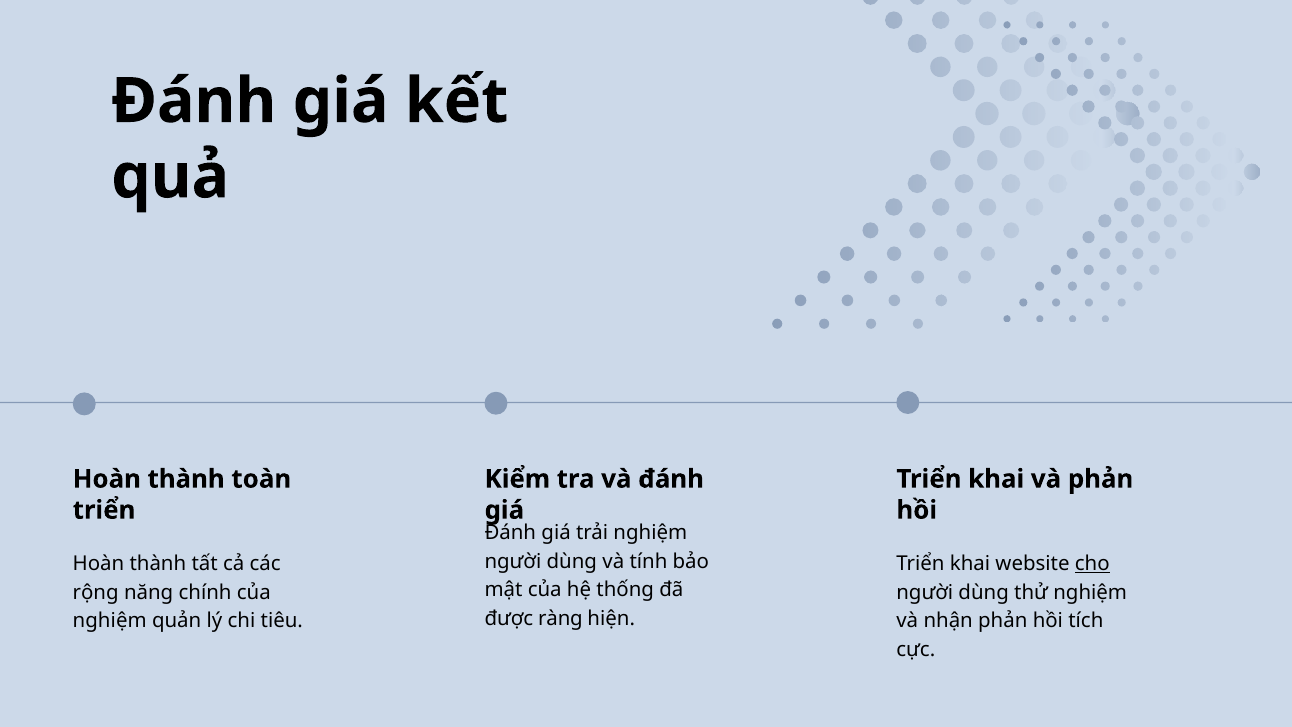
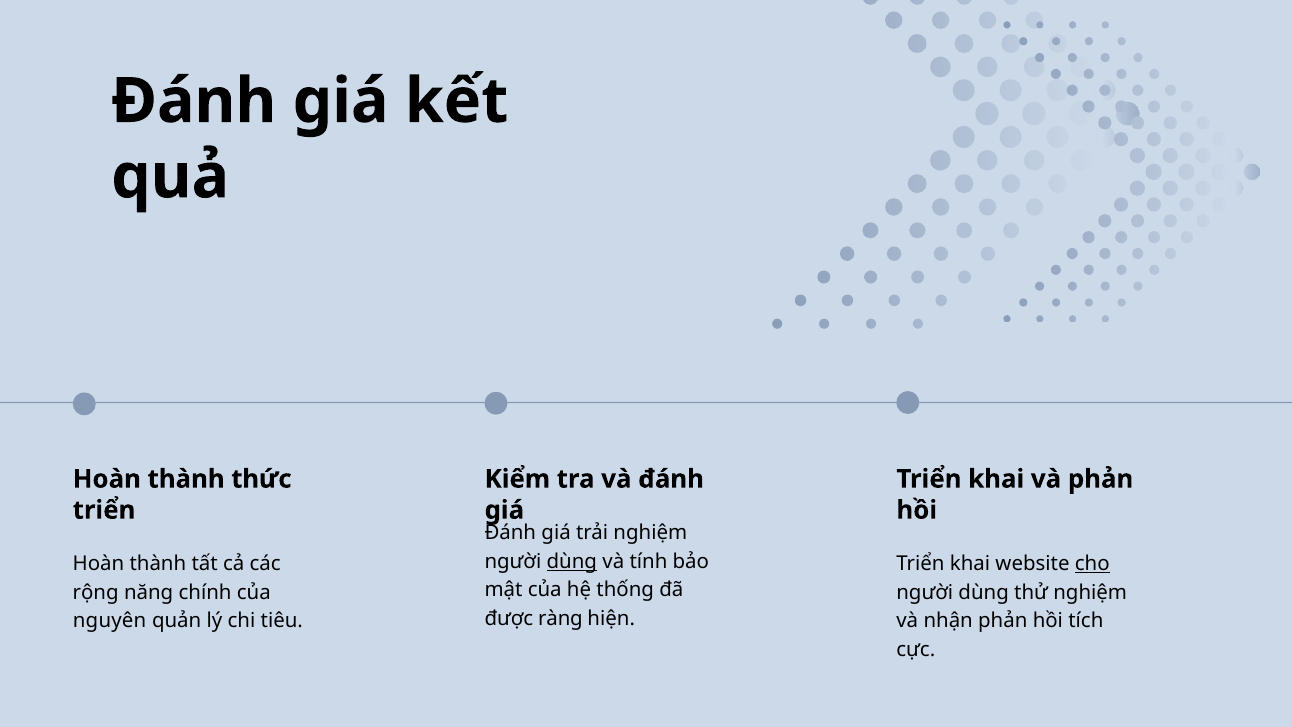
toàn: toàn -> thức (261, 479)
dùng underline: none -> present (572, 561)
nghiệm: nghiệm -> nguyên (110, 621)
